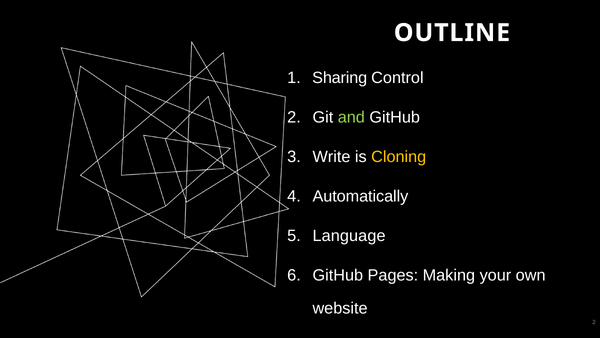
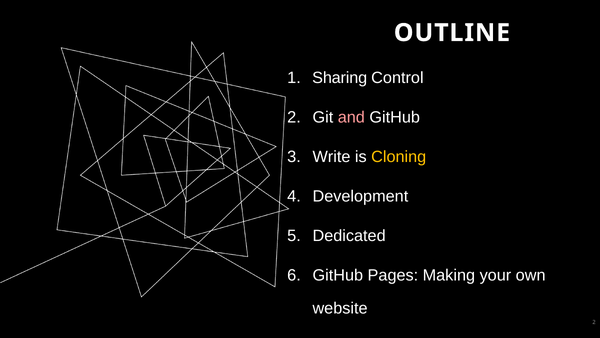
and colour: light green -> pink (351, 117)
Automatically: Automatically -> Development (360, 196)
Language: Language -> Dedicated (349, 236)
